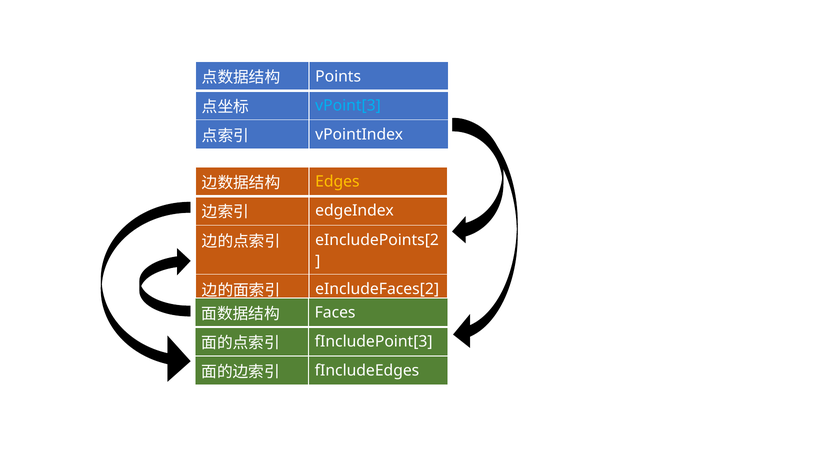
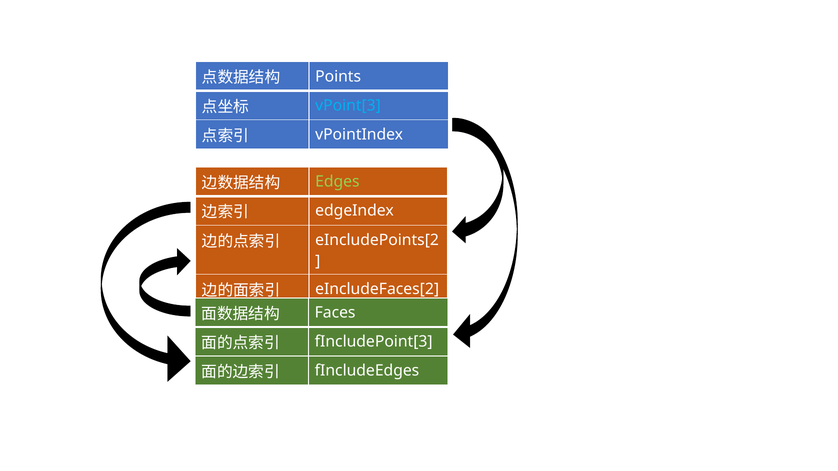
Edges colour: yellow -> light green (337, 182)
